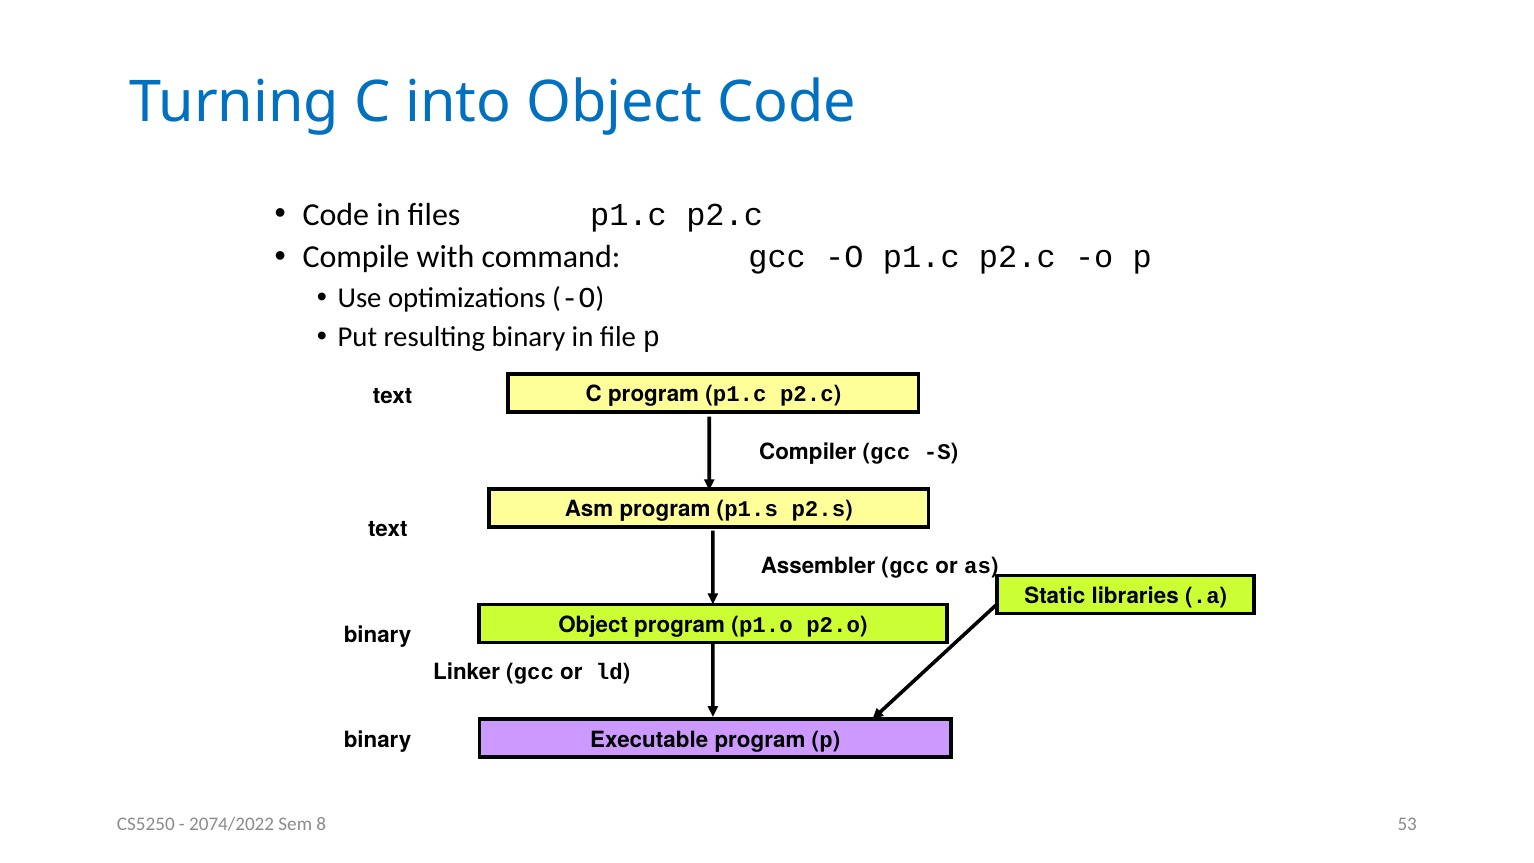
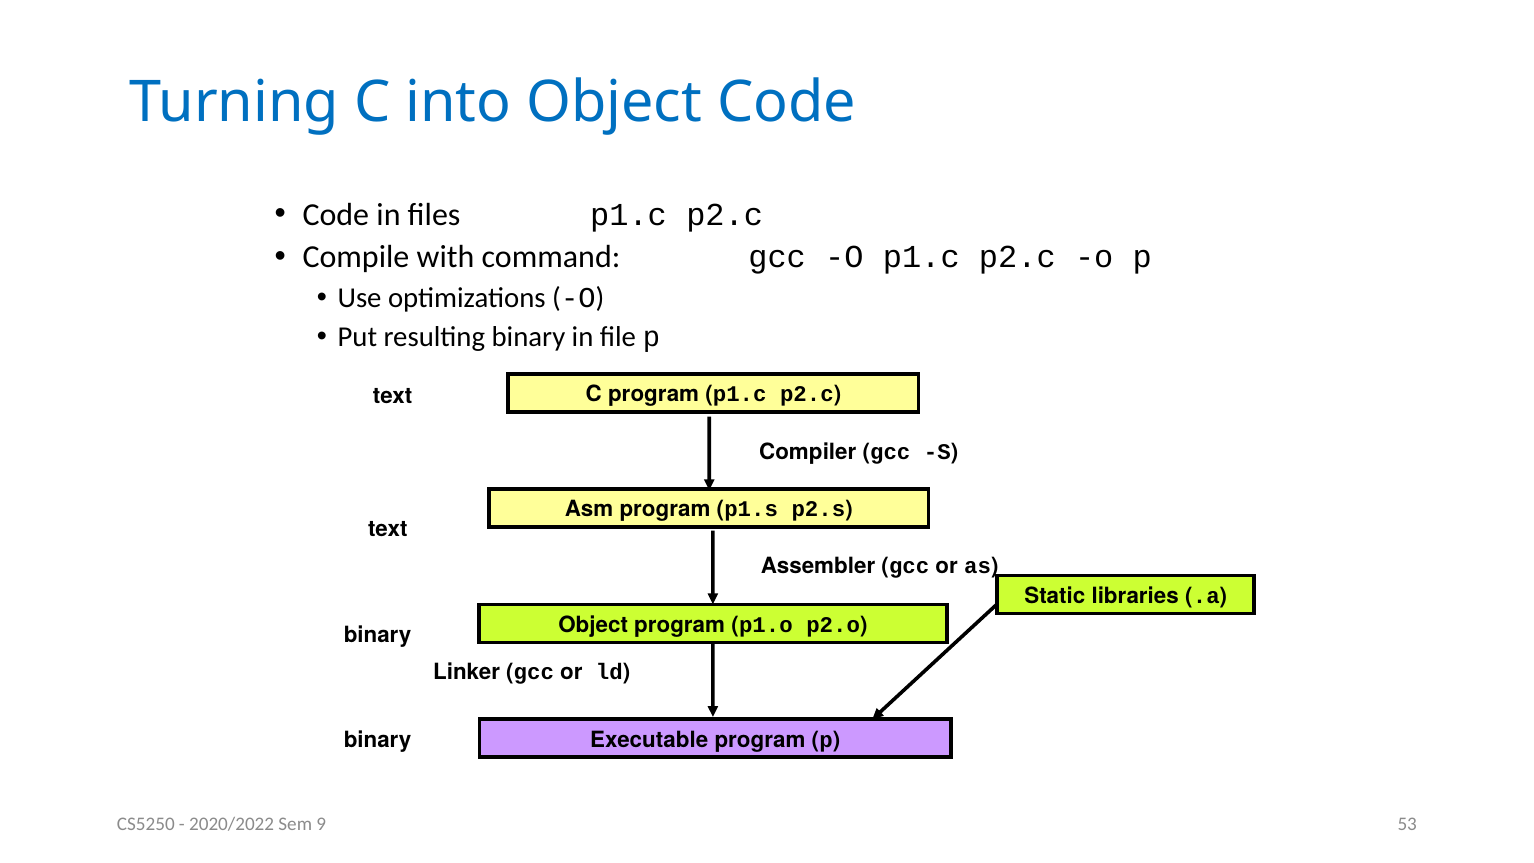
2074/2022: 2074/2022 -> 2020/2022 (232, 824)
8: 8 -> 9 (321, 824)
